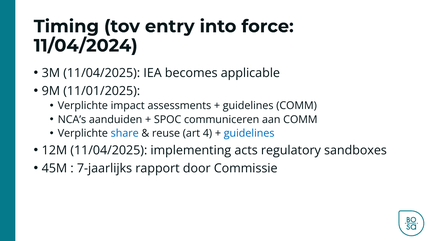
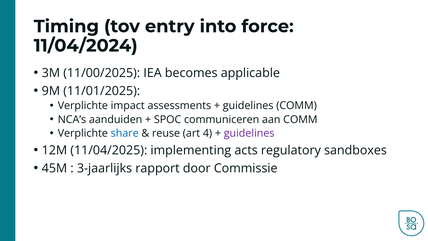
3M 11/04/2025: 11/04/2025 -> 11/00/2025 (102, 73)
guidelines colour: blue -> purple (249, 133)
7-jaarlijks: 7-jaarlijks -> 3-jaarlijks (105, 168)
